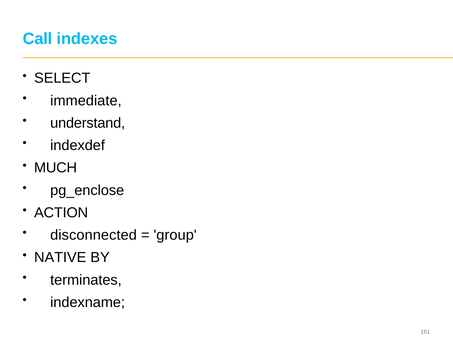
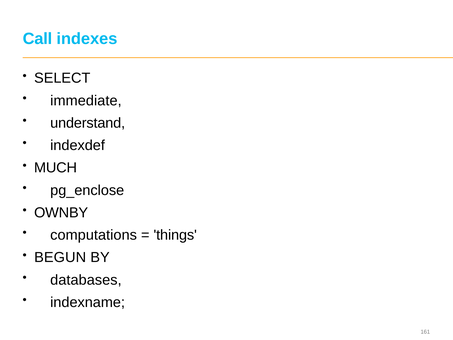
ACTION: ACTION -> OWNBY (61, 213)
disconnected: disconnected -> computations (94, 235)
group: group -> things (175, 235)
NATIVE: NATIVE -> BEGUN (60, 257)
terminates: terminates -> databases (86, 280)
